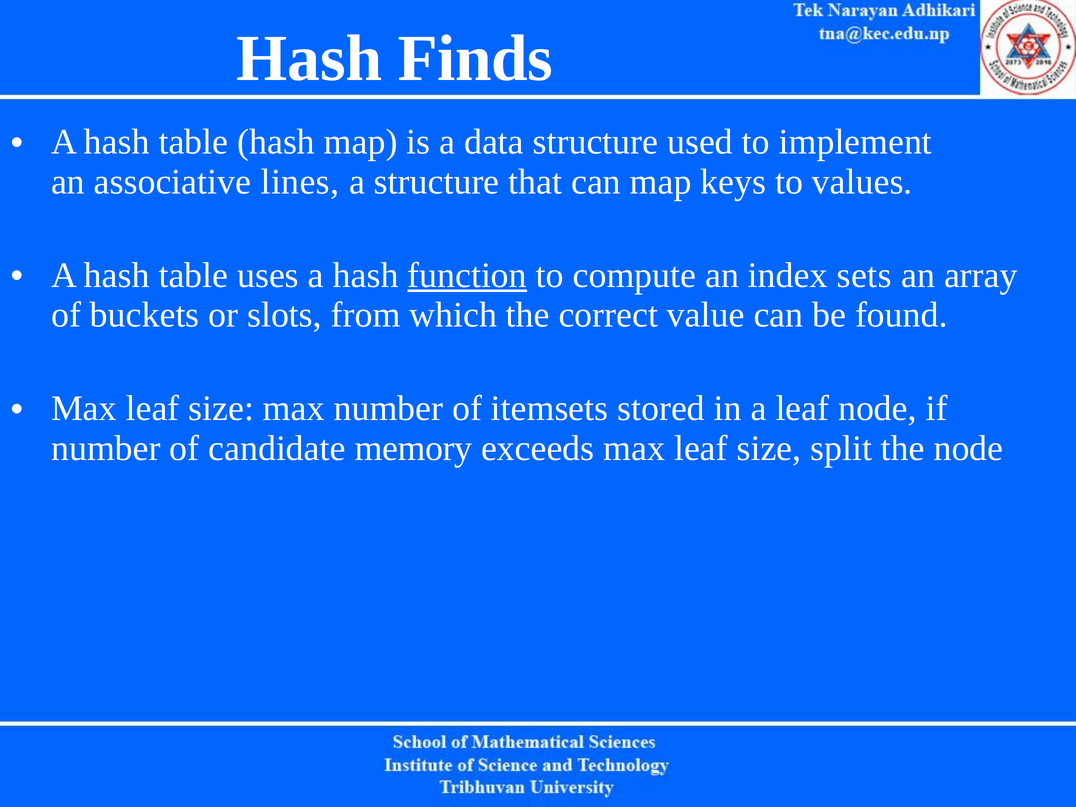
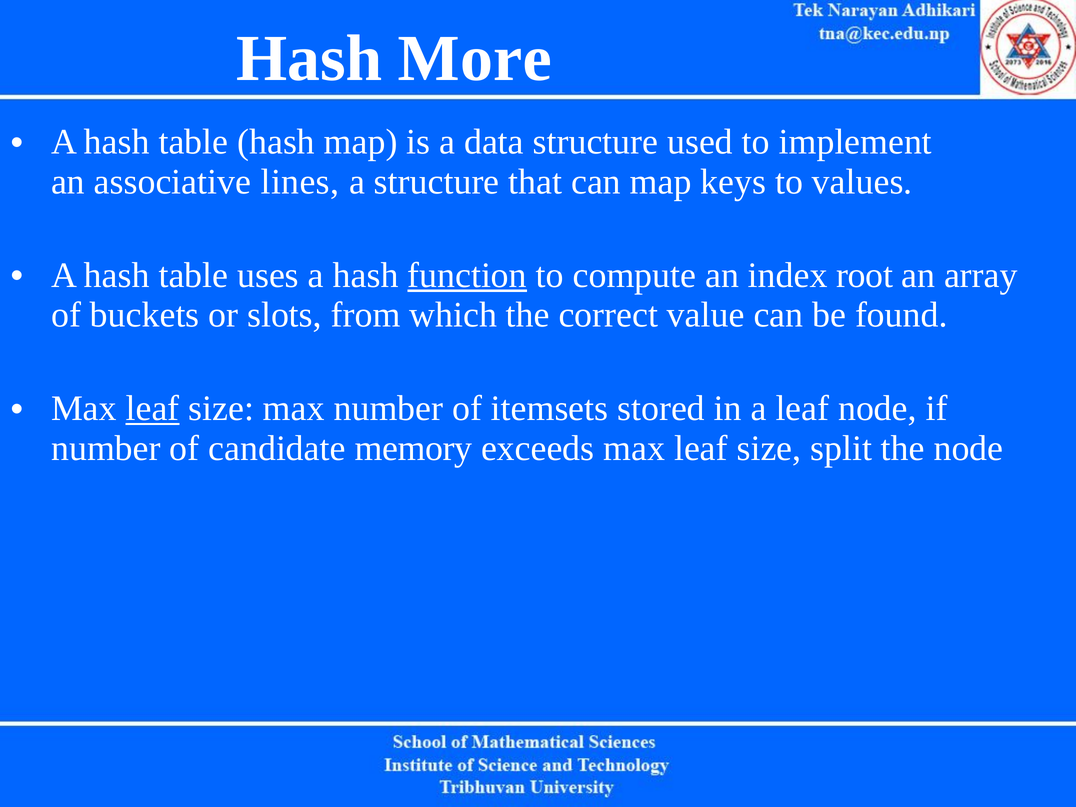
Finds: Finds -> More (475, 59)
sets: sets -> root (865, 275)
leaf underline: none -> present (153, 409)
